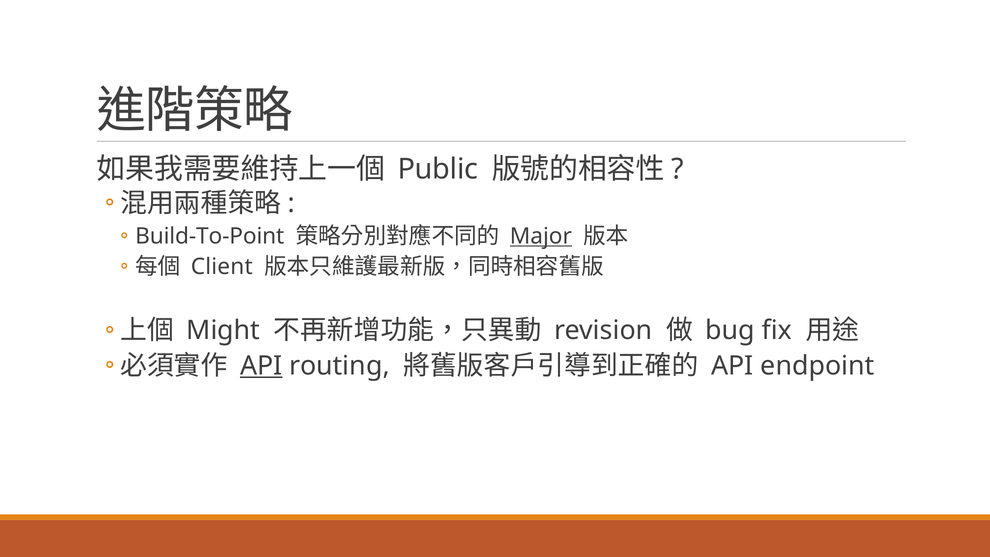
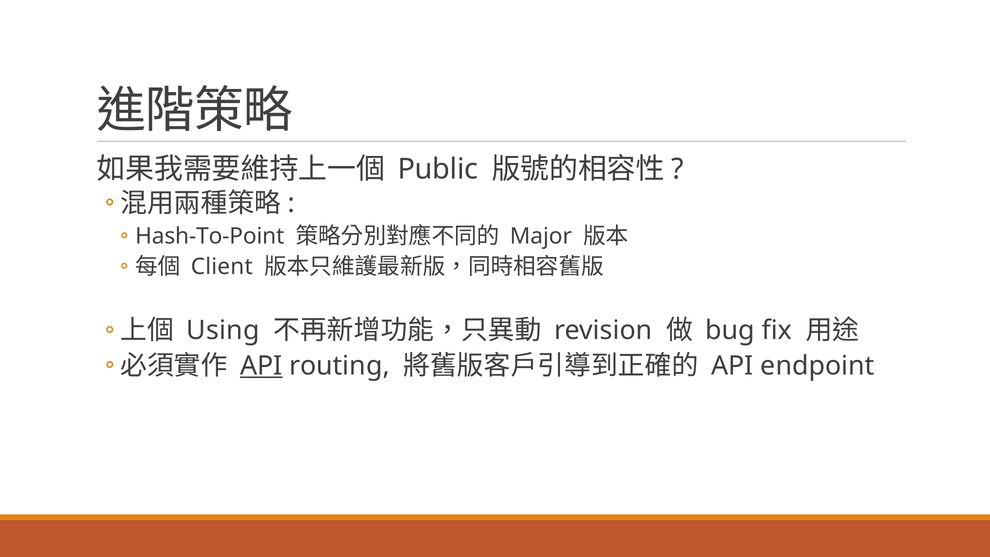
Build-To-Point: Build-To-Point -> Hash-To-Point (210, 236)
Major underline: present -> none (541, 236)
Might: Might -> Using (223, 330)
